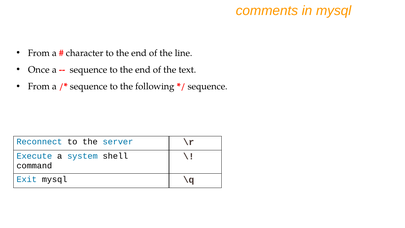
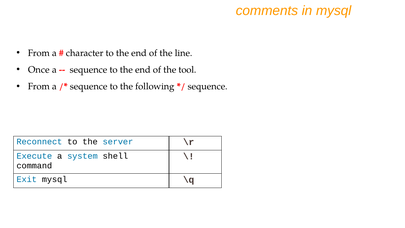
text: text -> tool (187, 70)
